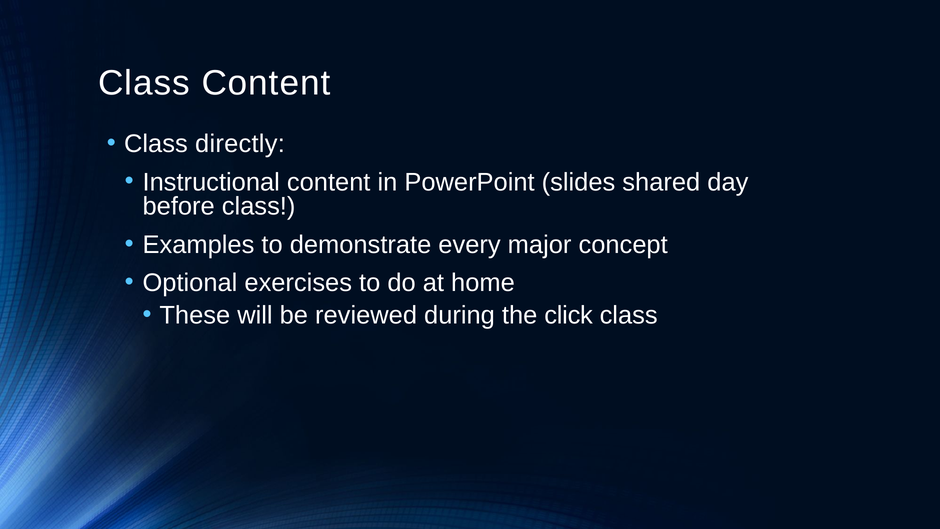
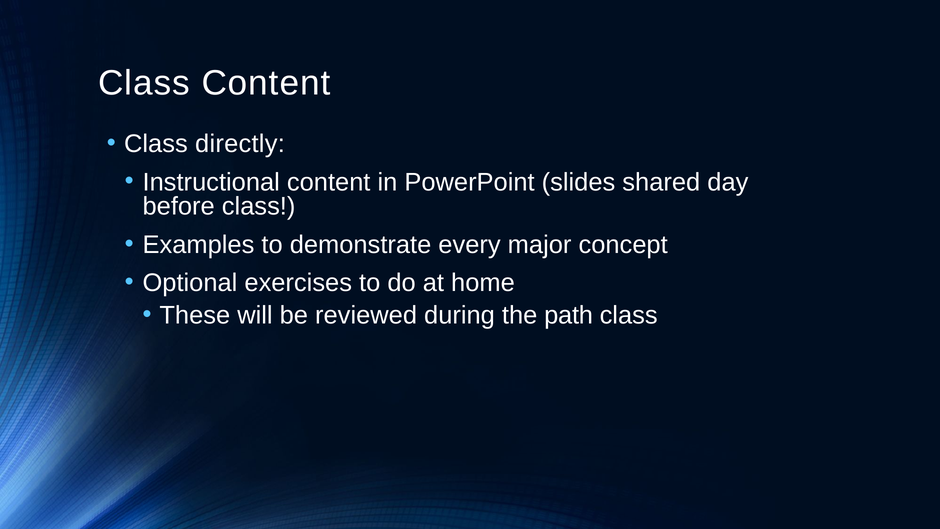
click: click -> path (569, 315)
